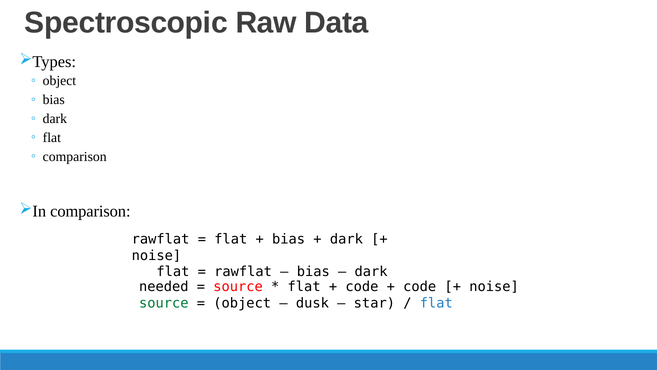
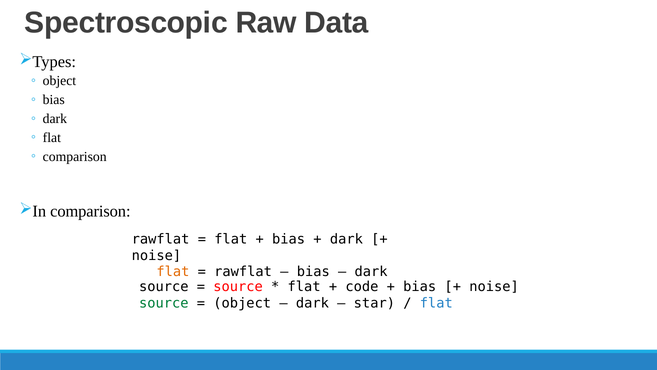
flat colour: black -> orange (173, 272)
needed: needed -> source (164, 287)
code: code -> bias (420, 287)
dusk: dusk -> dark (312, 303)
